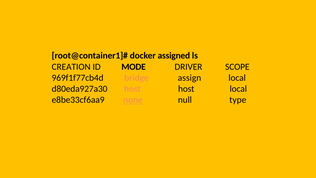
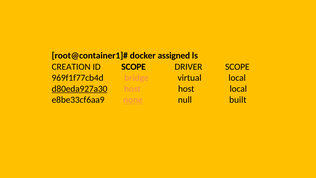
ID MODE: MODE -> SCOPE (134, 67)
assign: assign -> virtual (190, 78)
d80eda927a30 underline: none -> present (80, 89)
type: type -> built (238, 100)
